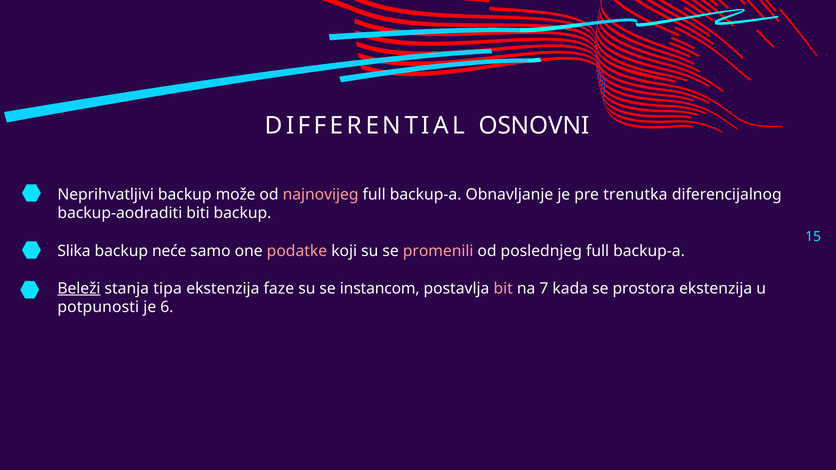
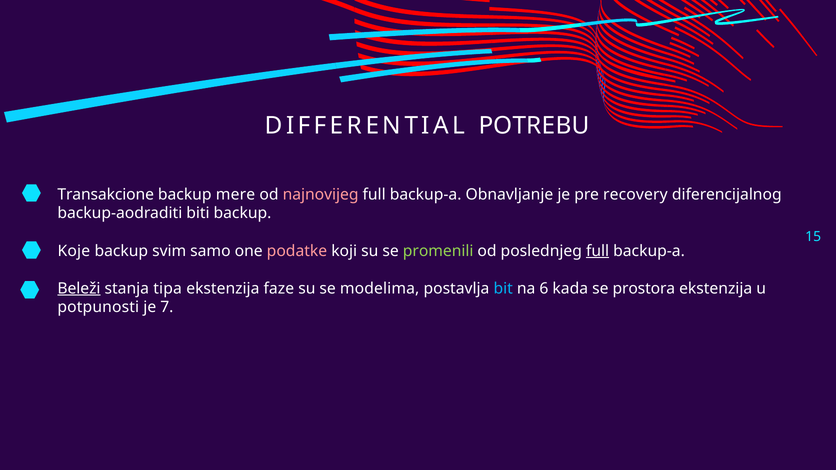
OSNOVNI: OSNOVNI -> POTREBU (534, 126)
Neprihvatljivi: Neprihvatljivi -> Transakcione (106, 195)
može: može -> mere (235, 195)
trenutka: trenutka -> recovery (635, 195)
Slika: Slika -> Koje (74, 251)
neće: neće -> svim (169, 251)
promenili colour: pink -> light green (438, 251)
full underline: none -> present (598, 251)
instancom: instancom -> modelima (380, 289)
bit colour: pink -> light blue (503, 289)
7: 7 -> 6 (544, 289)
6: 6 -> 7 (167, 307)
